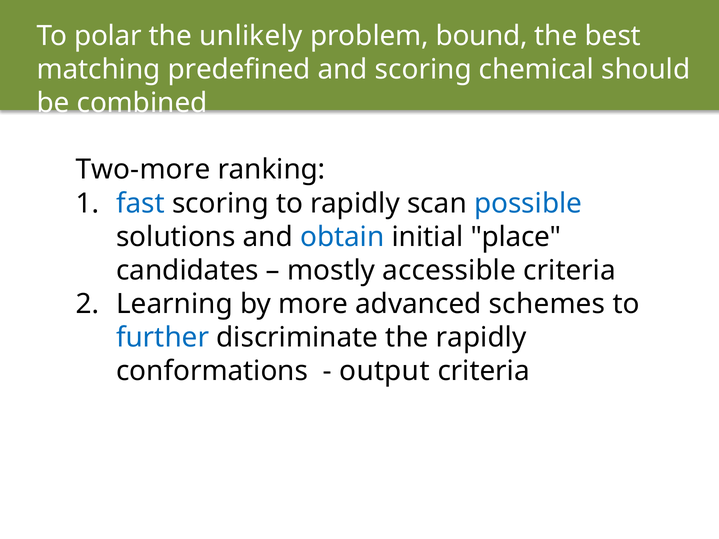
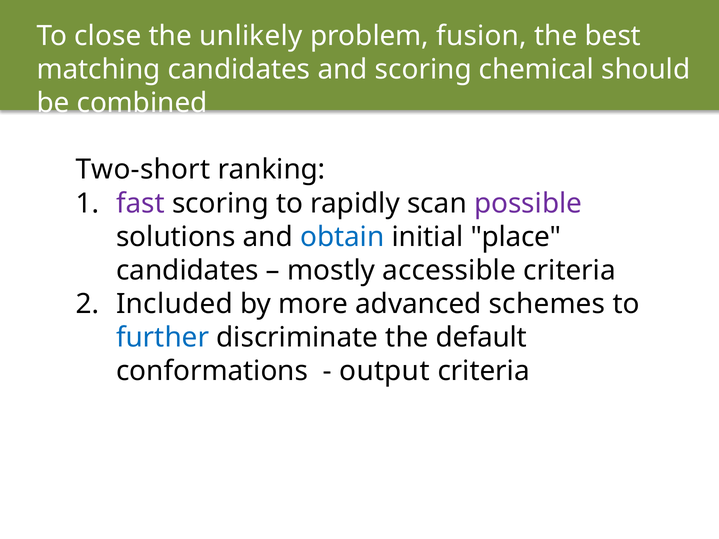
polar: polar -> close (108, 36)
bound: bound -> fusion (482, 36)
matching predefined: predefined -> candidates (239, 70)
Two-more: Two-more -> Two-short (143, 170)
fast colour: blue -> purple (140, 203)
possible colour: blue -> purple (528, 203)
Learning: Learning -> Included (174, 304)
the rapidly: rapidly -> default (481, 338)
